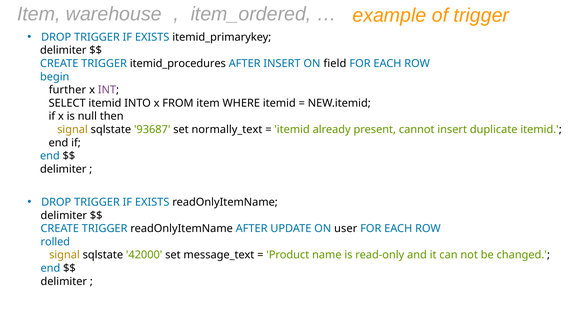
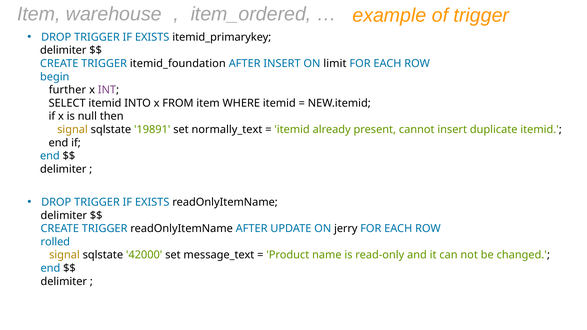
itemid_procedures: itemid_procedures -> itemid_foundation (178, 64)
field: field -> limit (335, 64)
93687: 93687 -> 19891 (152, 130)
user: user -> jerry (346, 229)
